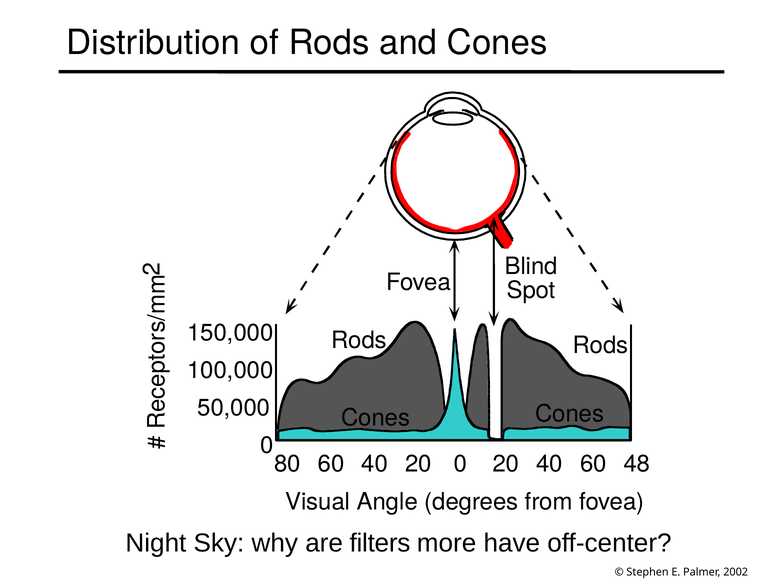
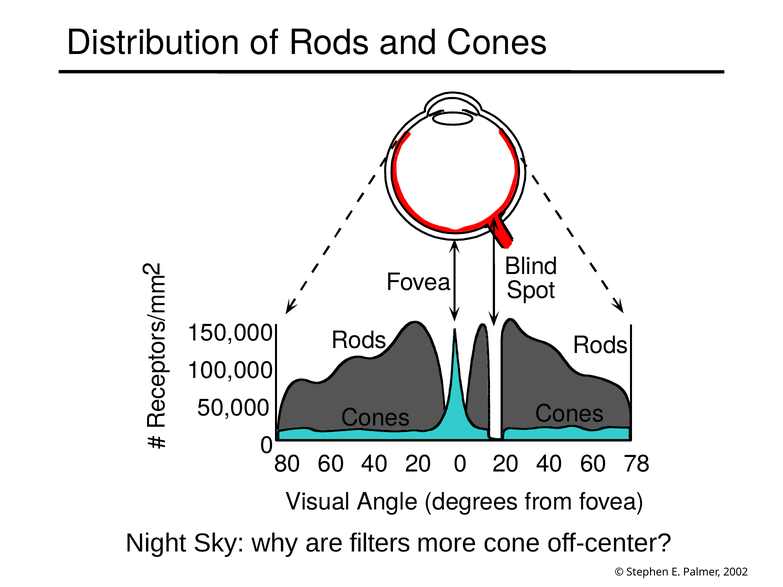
48: 48 -> 78 (637, 464)
have: have -> cone (512, 543)
